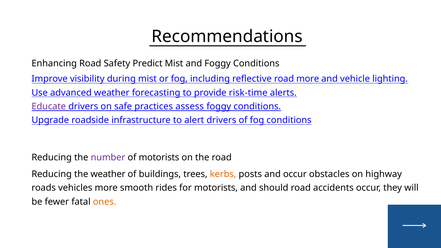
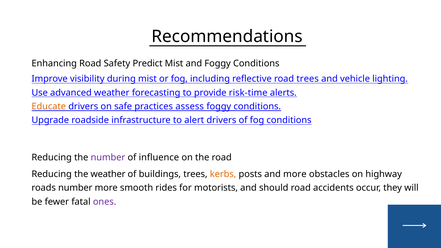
road more: more -> trees (308, 79)
Educate colour: purple -> orange (49, 107)
of motorists: motorists -> influence (159, 158)
and occur: occur -> more (295, 174)
roads vehicles: vehicles -> number (75, 188)
ones colour: orange -> purple (105, 202)
